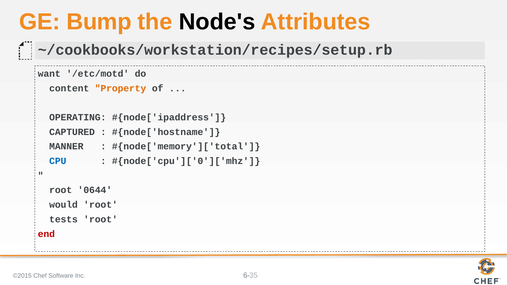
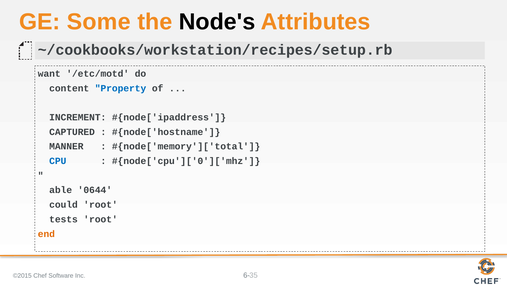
Bump: Bump -> Some (99, 22)
Property colour: orange -> blue (121, 88)
OPERATING: OPERATING -> INCREMENT (78, 117)
root: root -> able (61, 190)
would: would -> could (63, 205)
end colour: red -> orange (46, 234)
